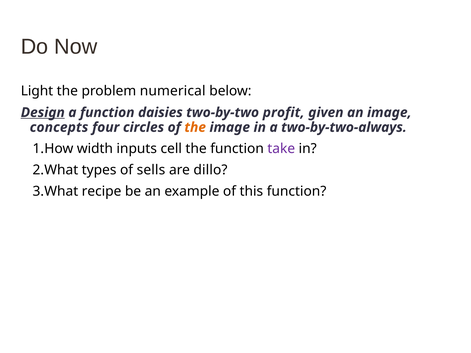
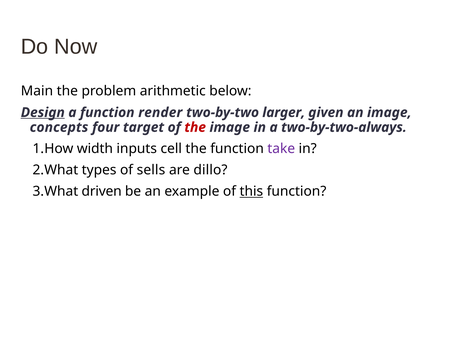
Light: Light -> Main (37, 91)
numerical: numerical -> arithmetic (173, 91)
daisies: daisies -> render (160, 113)
profit: profit -> larger (284, 113)
circles: circles -> target (144, 127)
the colour: orange -> red (195, 127)
recipe: recipe -> driven (102, 192)
this underline: none -> present (251, 192)
